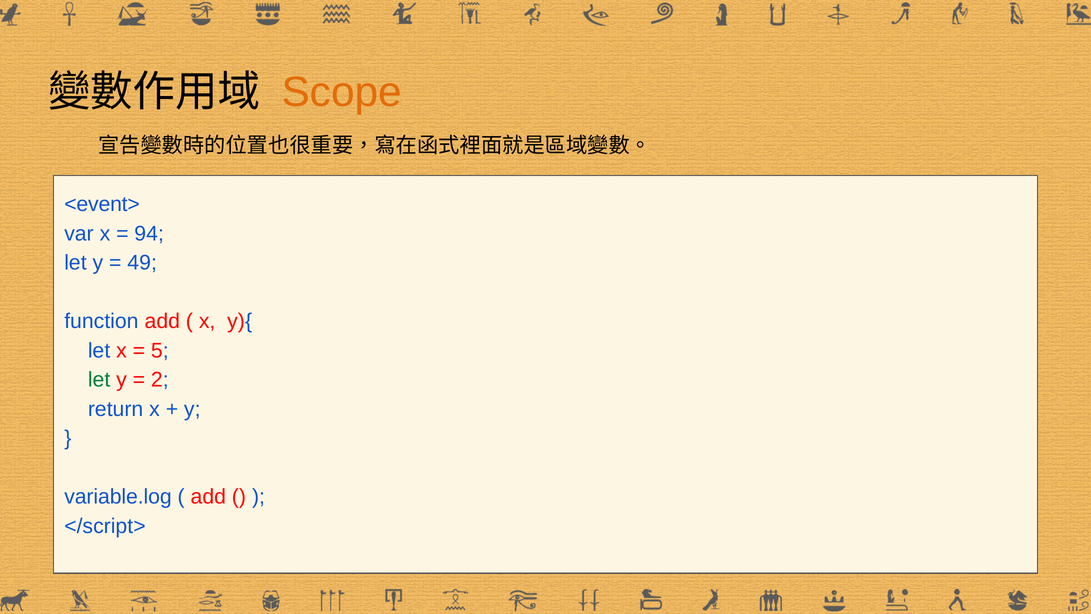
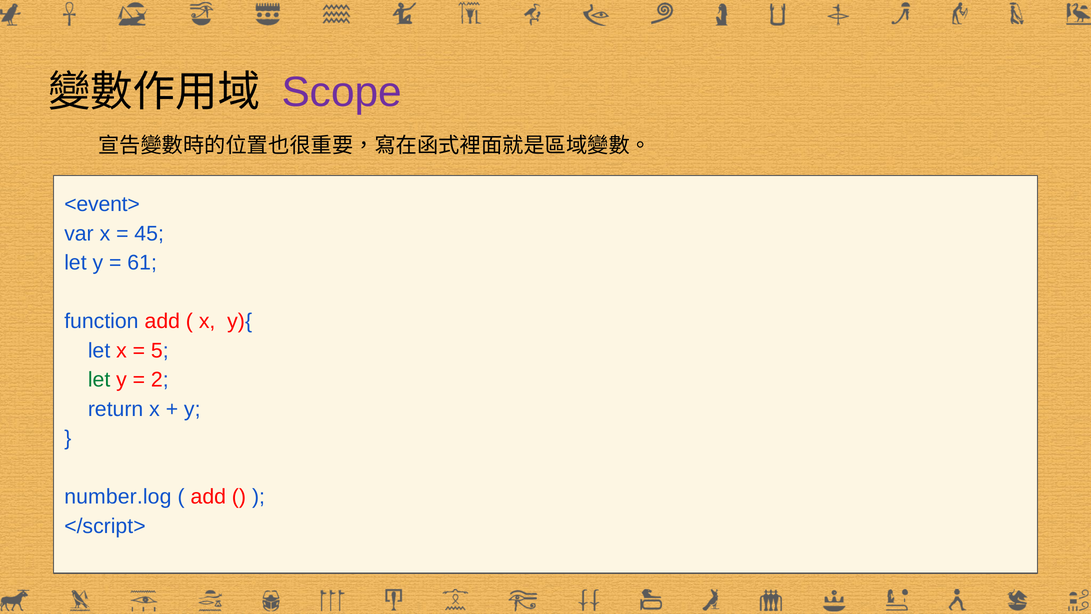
Scope colour: orange -> purple (342, 92)
94: 94 -> 45 (149, 233)
49: 49 -> 61 (142, 263)
variable.log: variable.log -> number.log (118, 497)
